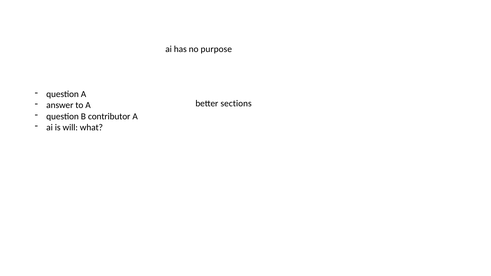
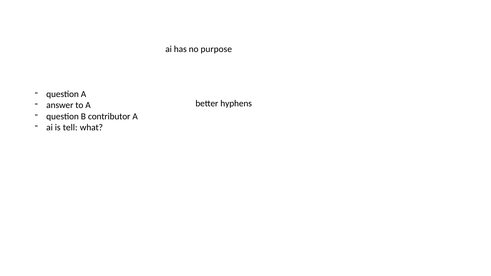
sections: sections -> hyphens (236, 104)
will: will -> tell (70, 127)
